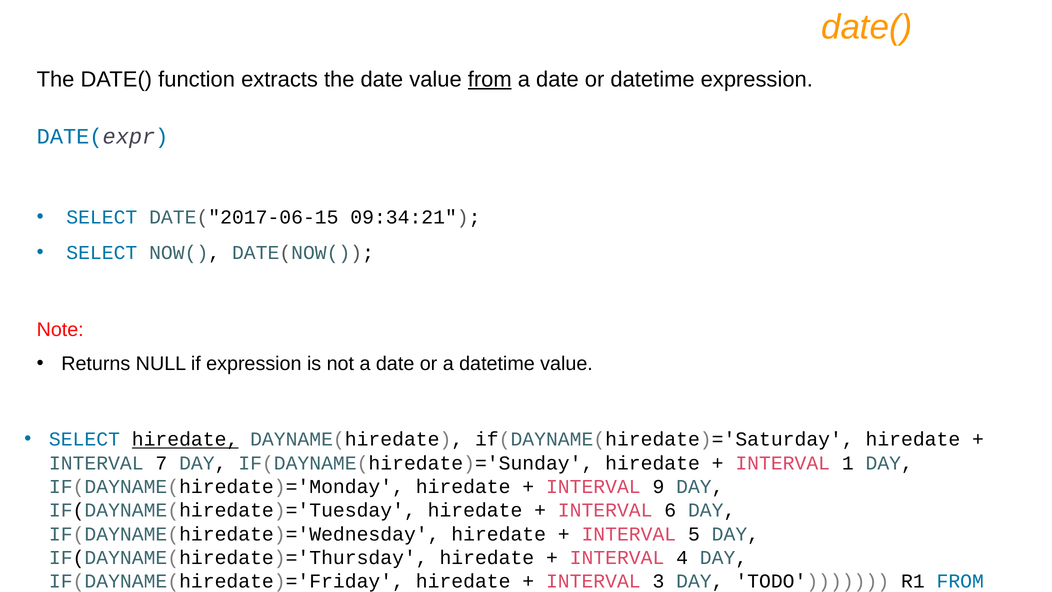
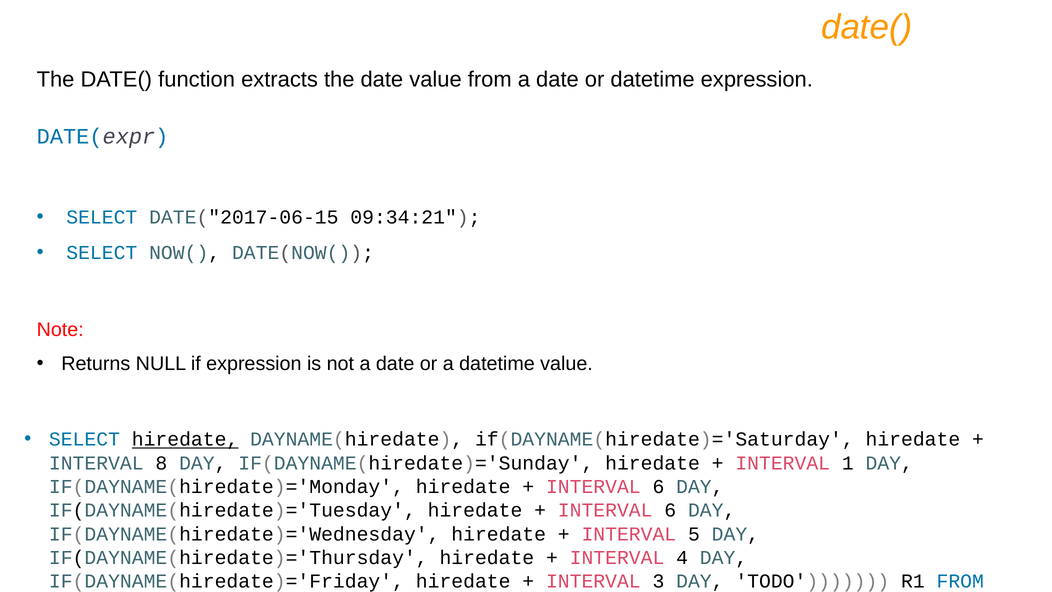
from underline: present -> none (490, 79)
7: 7 -> 8 (161, 463)
9: 9 -> 6 (658, 487)
